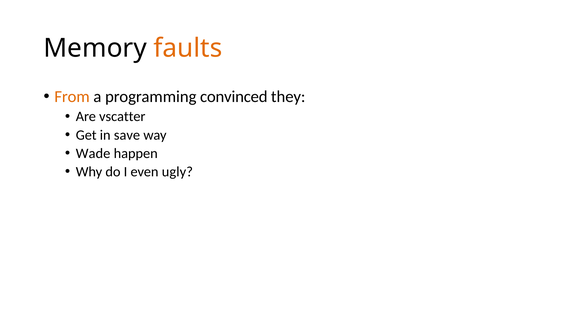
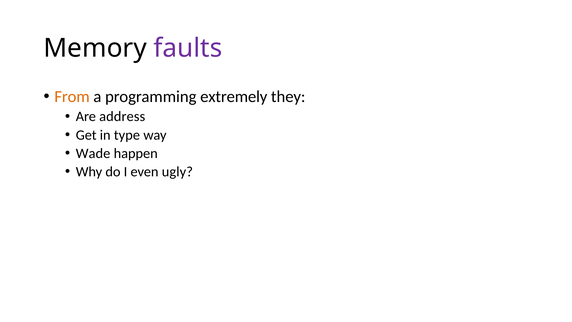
faults colour: orange -> purple (188, 48)
convinced: convinced -> extremely (234, 97)
vscatter: vscatter -> address (122, 116)
save: save -> type (127, 135)
